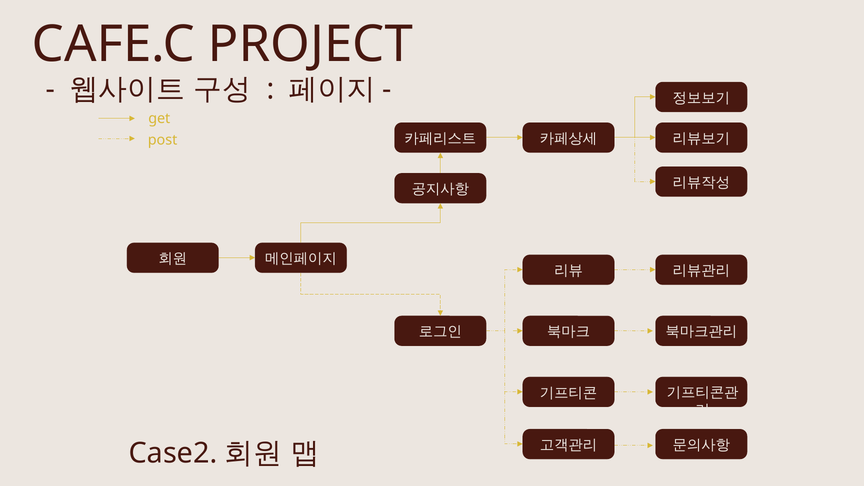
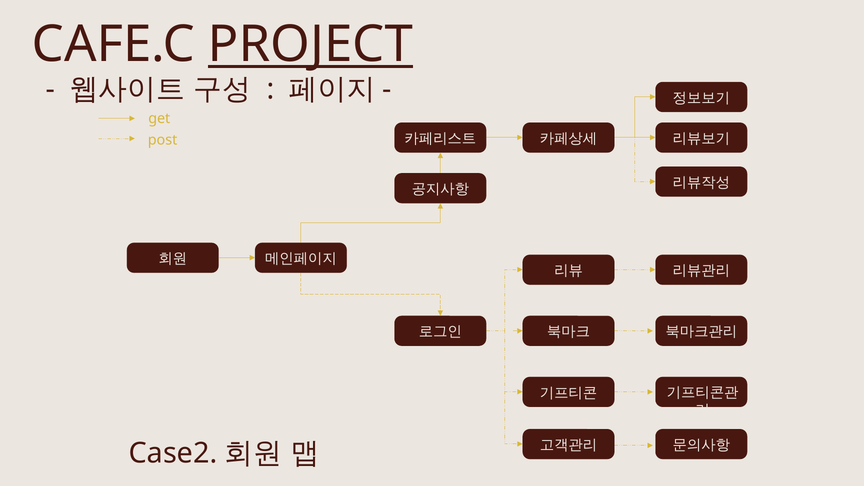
PROJECT underline: none -> present (310, 45)
